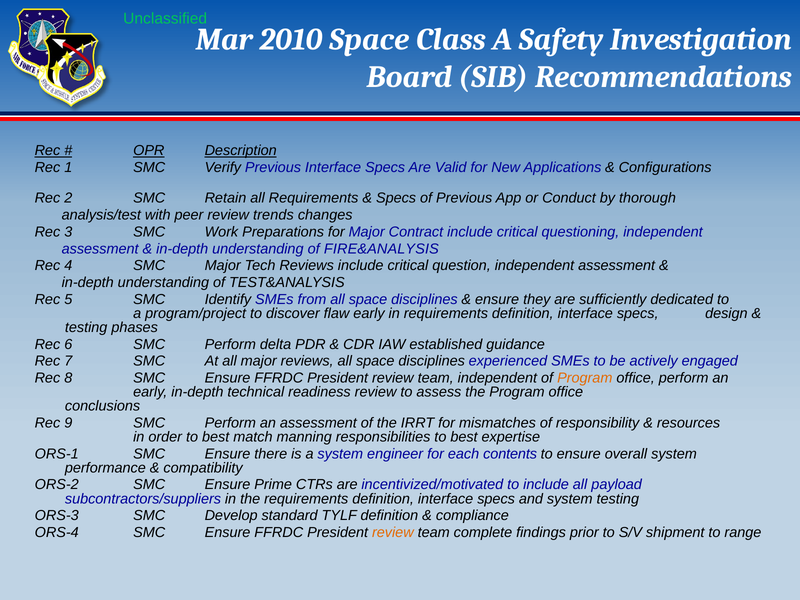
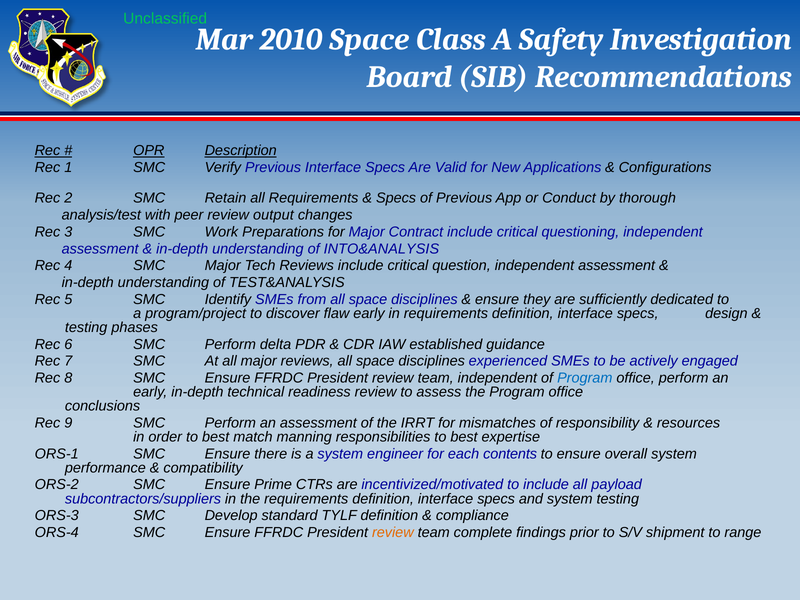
trends: trends -> output (273, 215)
FIRE&ANALYSIS: FIRE&ANALYSIS -> INTO&ANALYSIS (381, 249)
Program colour: orange -> blue (585, 378)
